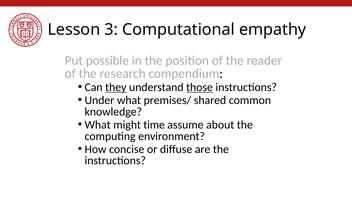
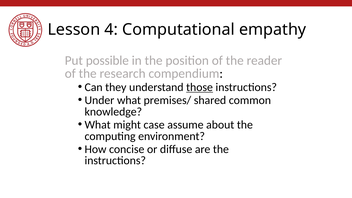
3: 3 -> 4 (111, 30)
they underline: present -> none (116, 87)
time: time -> case (154, 125)
